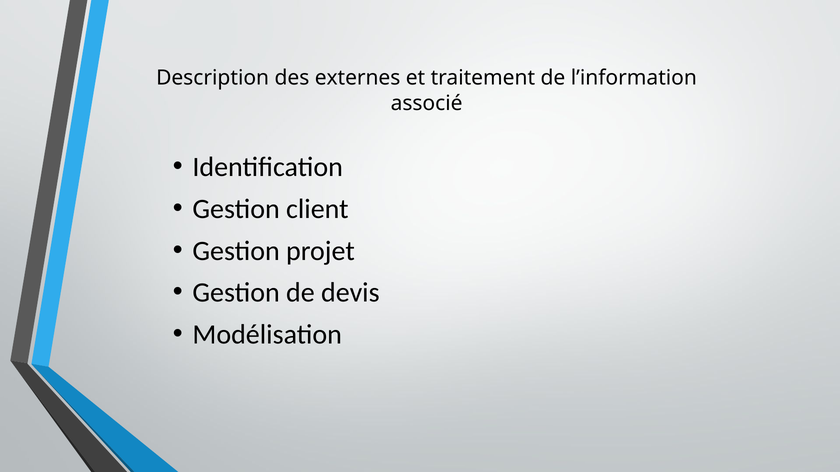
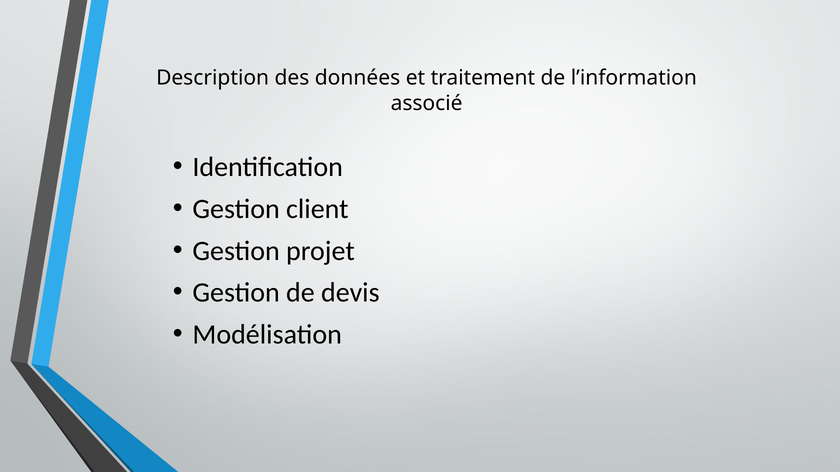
externes: externes -> données (358, 78)
